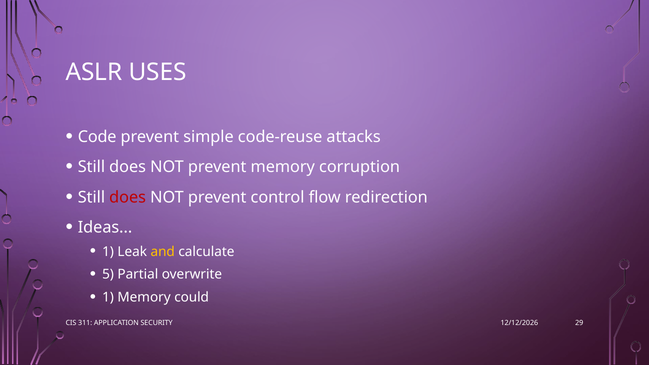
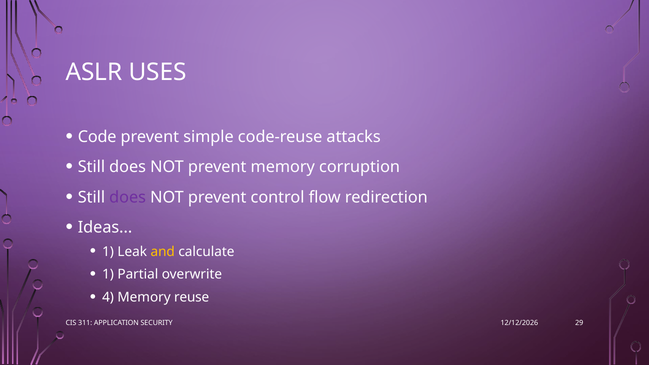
does colour: red -> purple (128, 197)
5: 5 -> 1 (108, 274)
1: 1 -> 4 (108, 297)
could: could -> reuse (192, 297)
